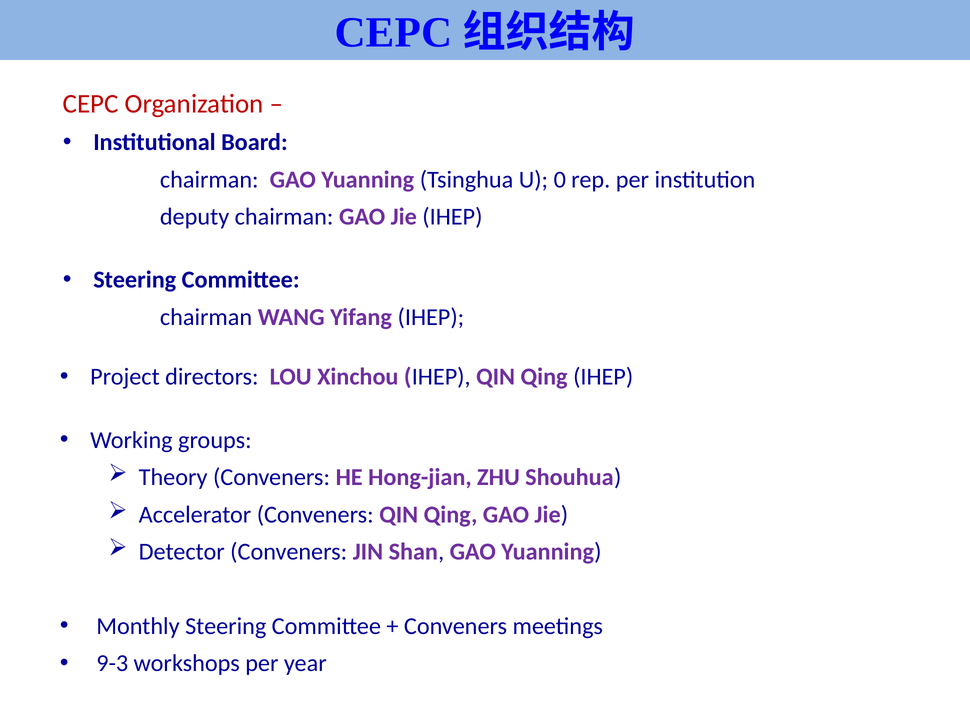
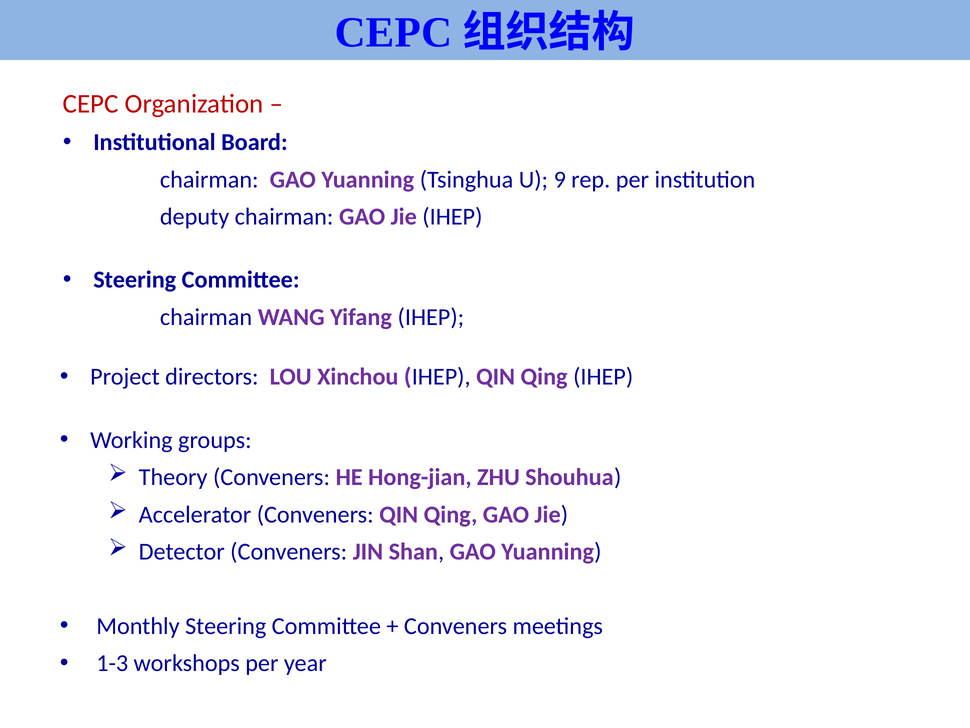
0: 0 -> 9 (560, 180)
9-3: 9-3 -> 1-3 (112, 663)
